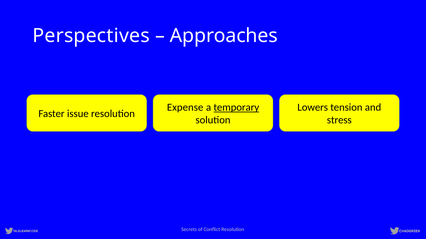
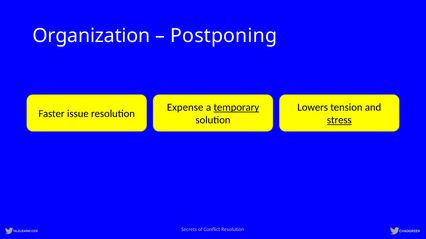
Perspectives: Perspectives -> Organization (91, 36)
Approaches: Approaches -> Postponing (224, 36)
stress underline: none -> present (339, 120)
